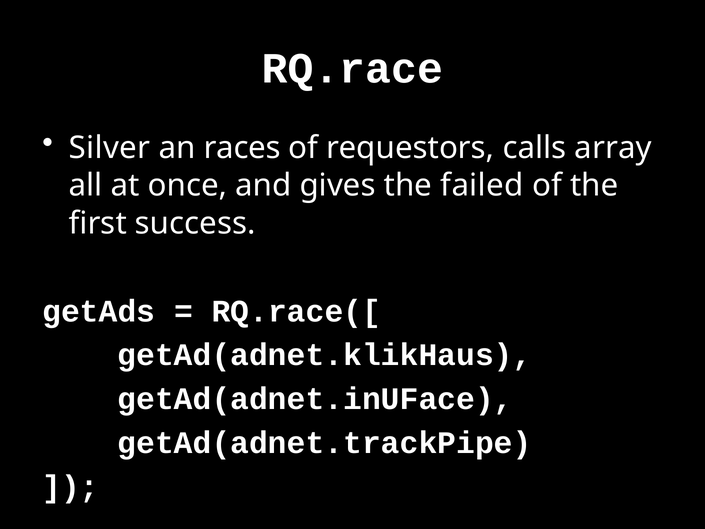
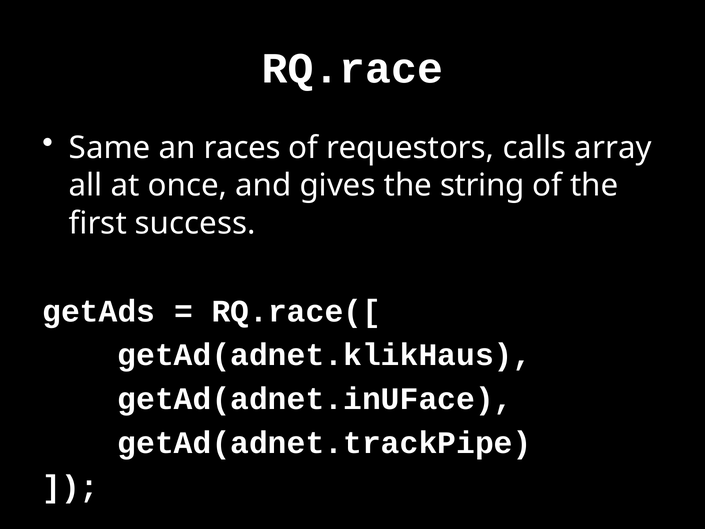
Silver: Silver -> Same (110, 148)
failed: failed -> string (482, 186)
